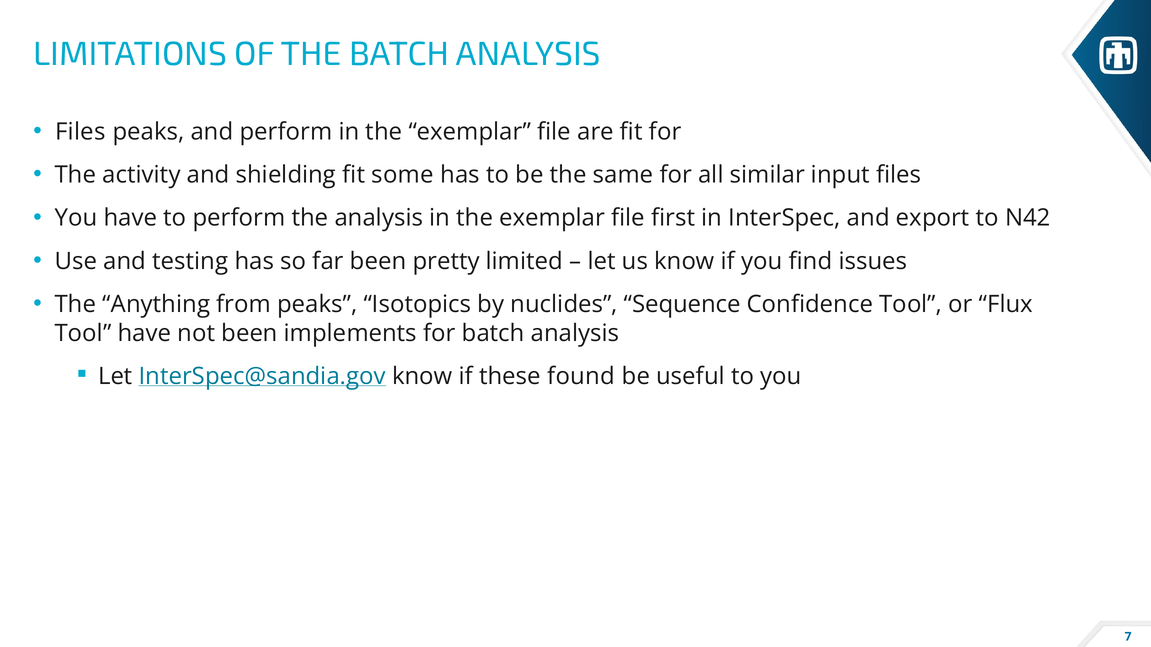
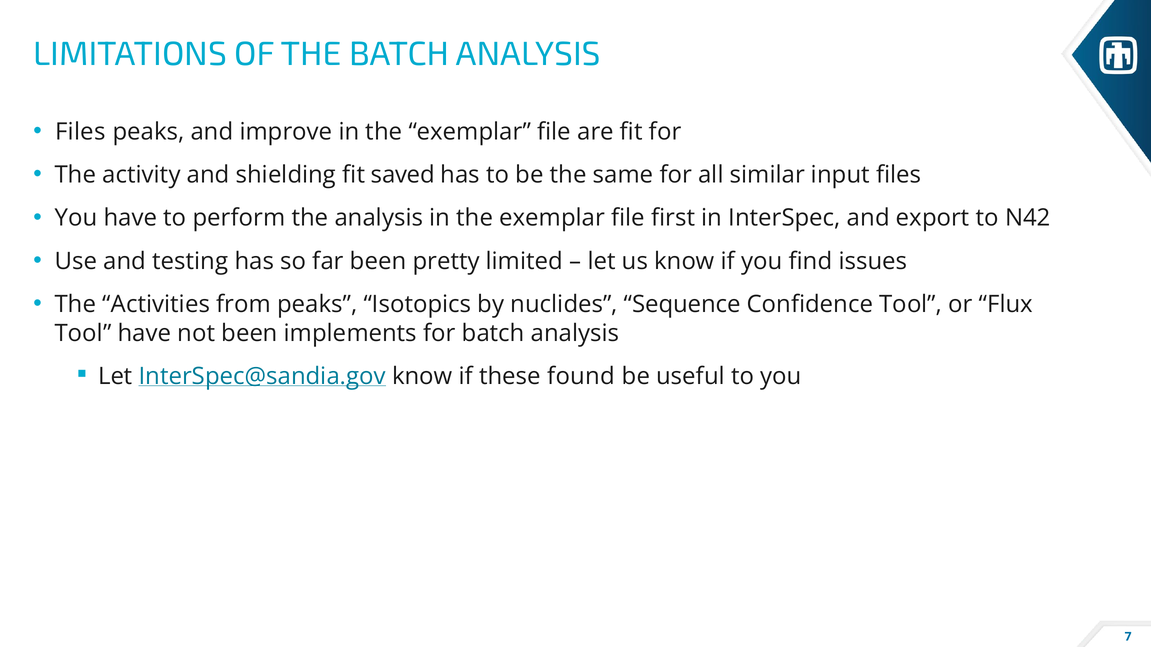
and perform: perform -> improve (286, 132)
some: some -> saved (403, 175)
Anything: Anything -> Activities (156, 305)
